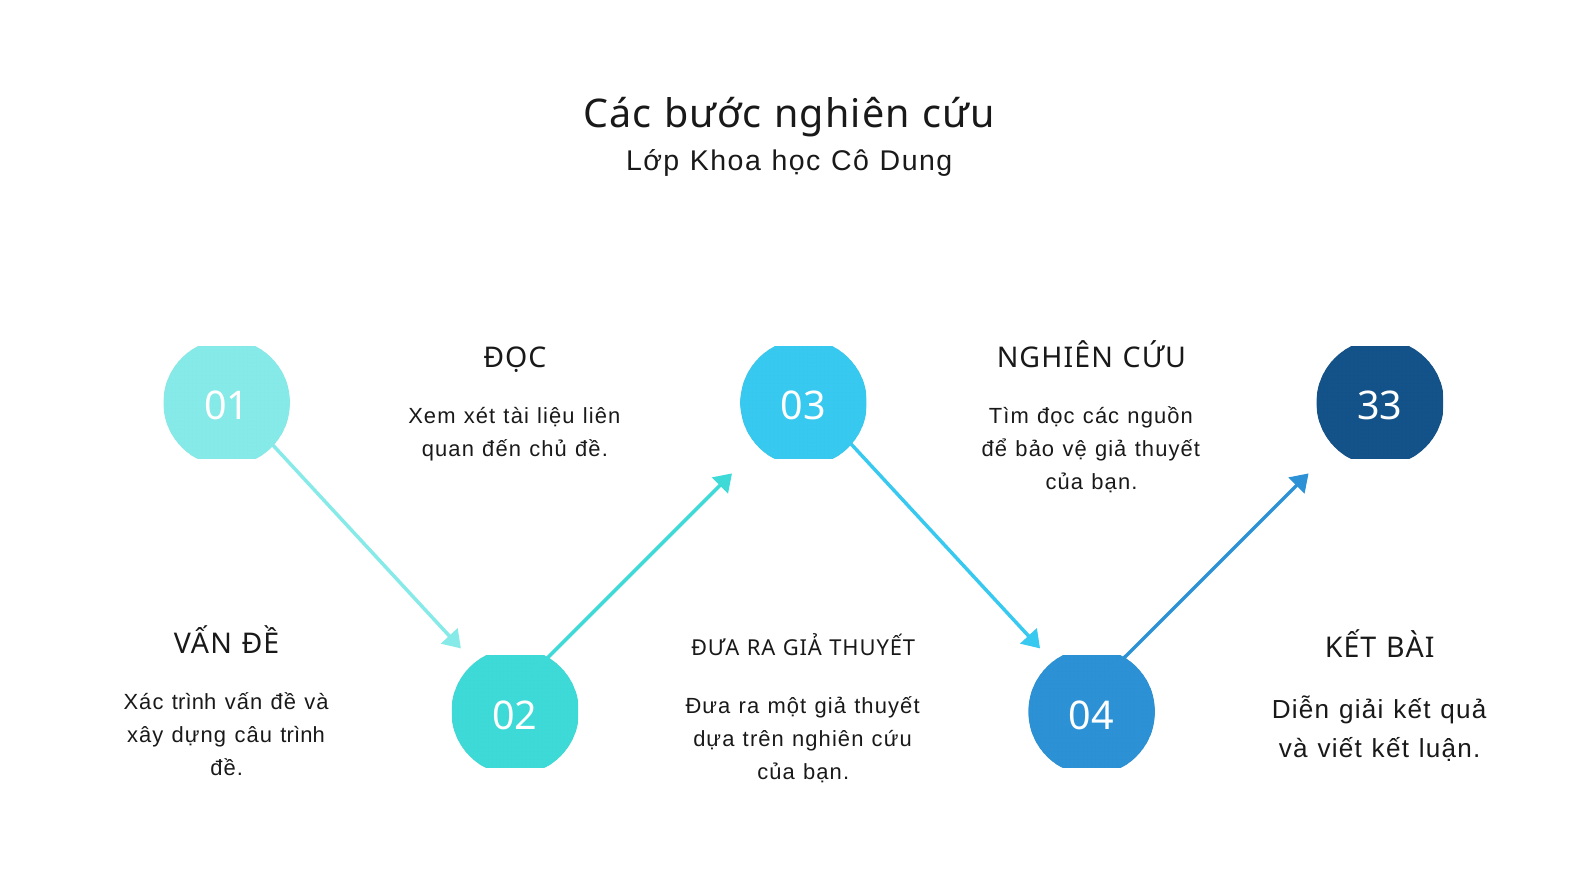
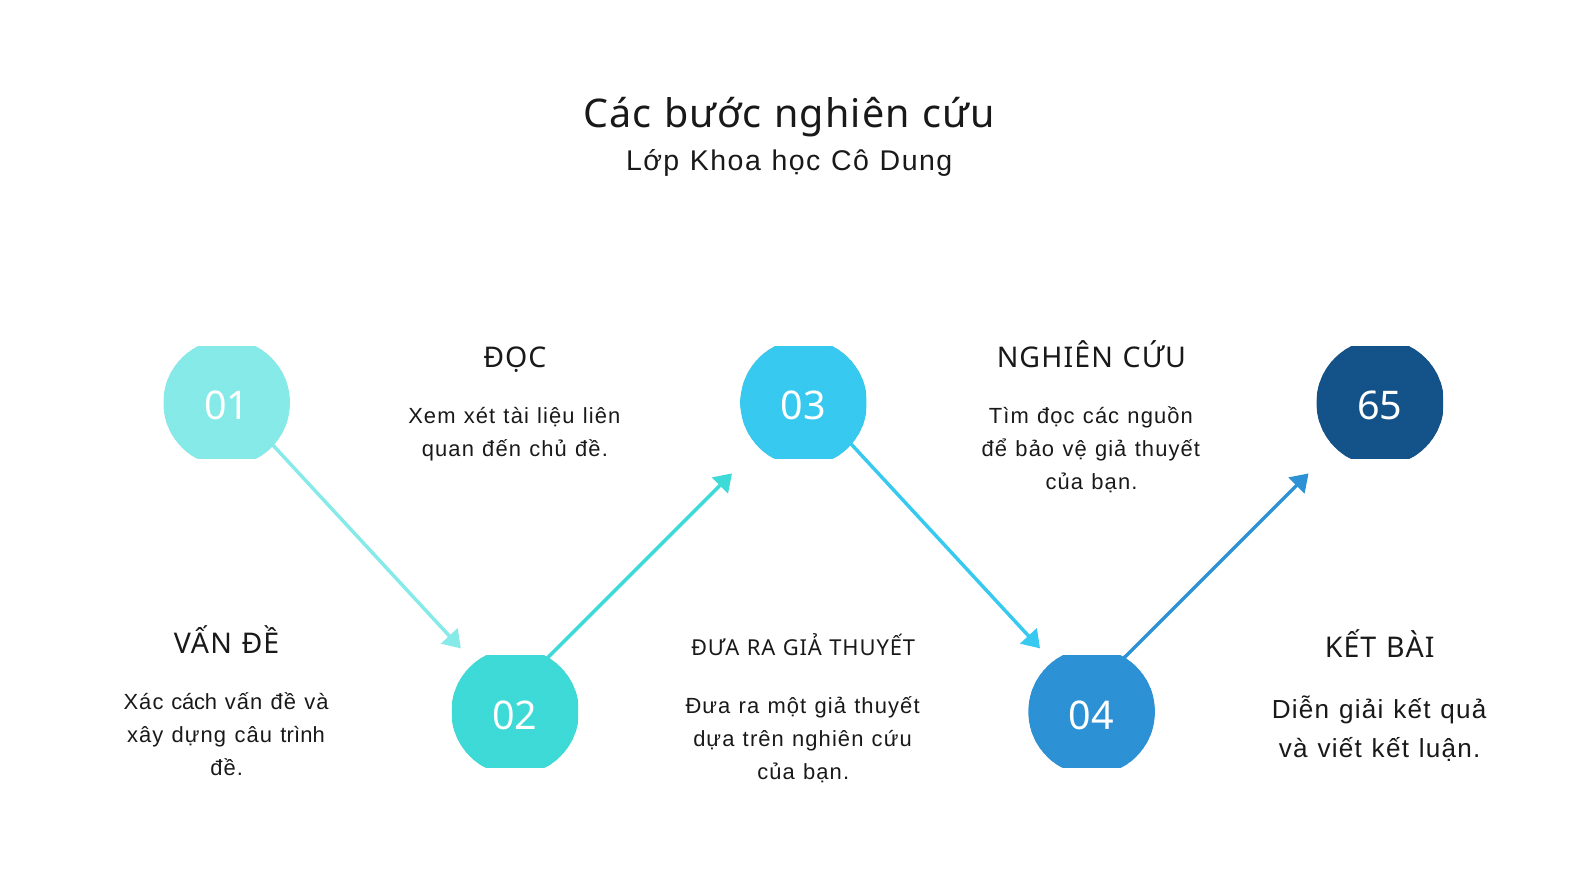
33: 33 -> 65 (1380, 407)
Xác trình: trình -> cách (194, 702)
